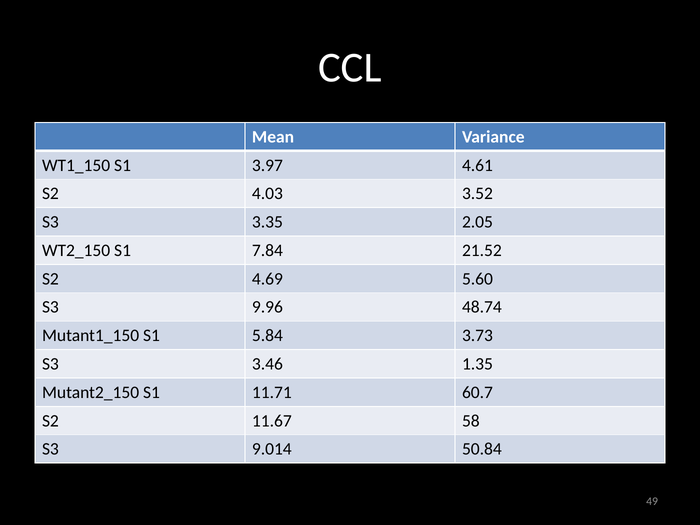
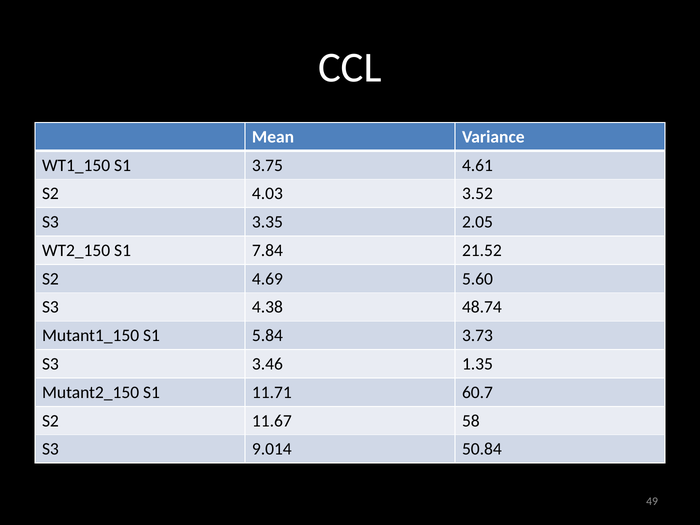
3.97: 3.97 -> 3.75 (267, 165)
9.96: 9.96 -> 4.38 (267, 307)
